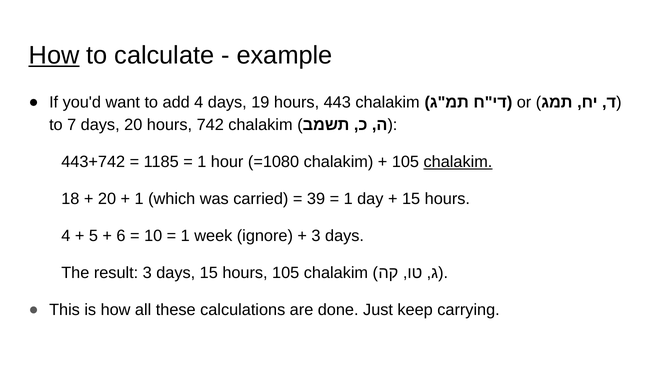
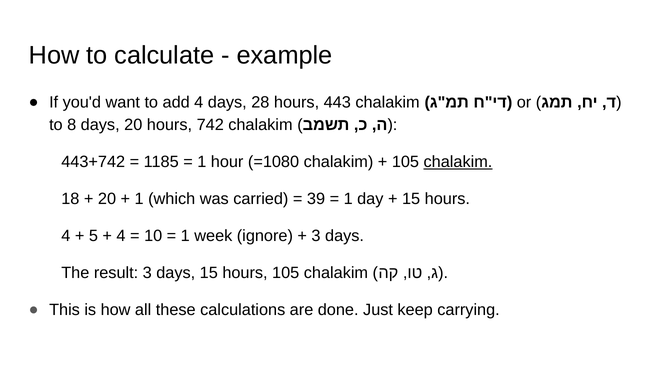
How underline: present -> none (54, 55)
19: 19 -> 28 (260, 103)
7: 7 -> 8 (72, 125)
6: 6 -> 4 (121, 236)
